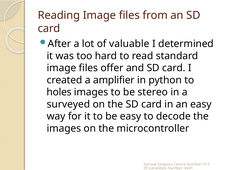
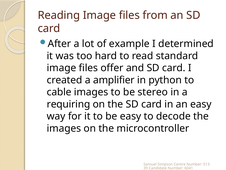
valuable: valuable -> example (129, 44)
holes: holes -> cable (59, 92)
surveyed: surveyed -> requiring (68, 104)
